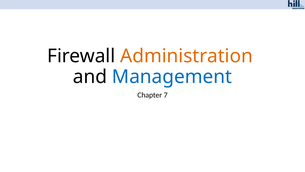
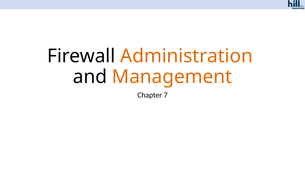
Management colour: blue -> orange (172, 77)
